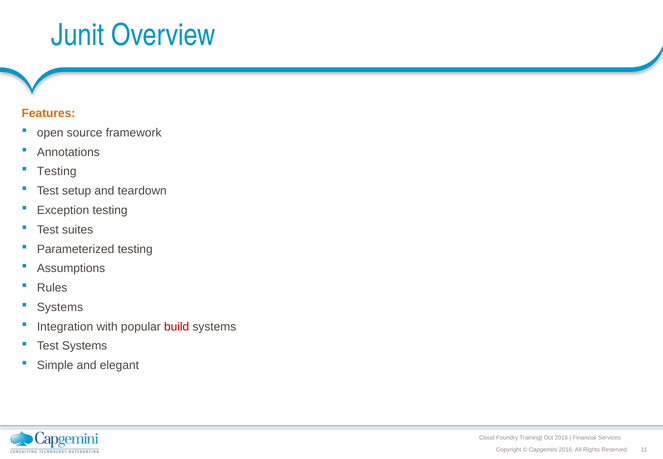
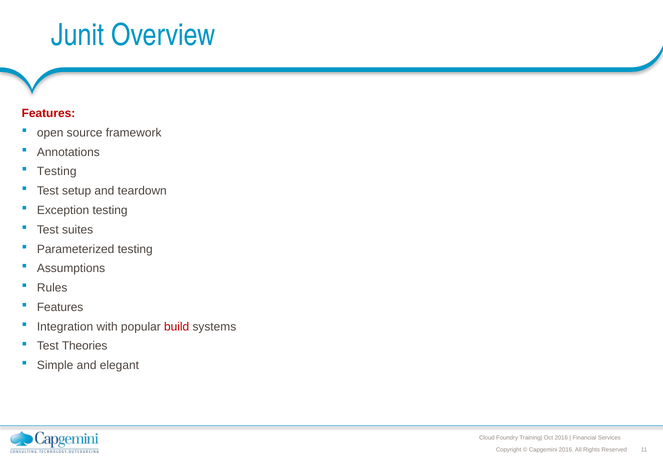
Features colour: orange -> red (48, 113)
Systems: Systems -> Features (60, 307)
Test Systems: Systems -> Theories (85, 346)
